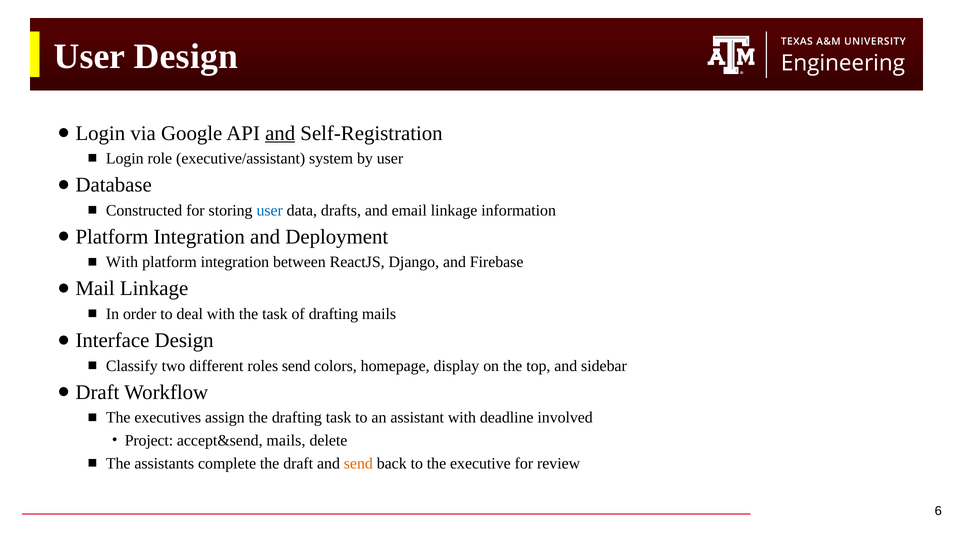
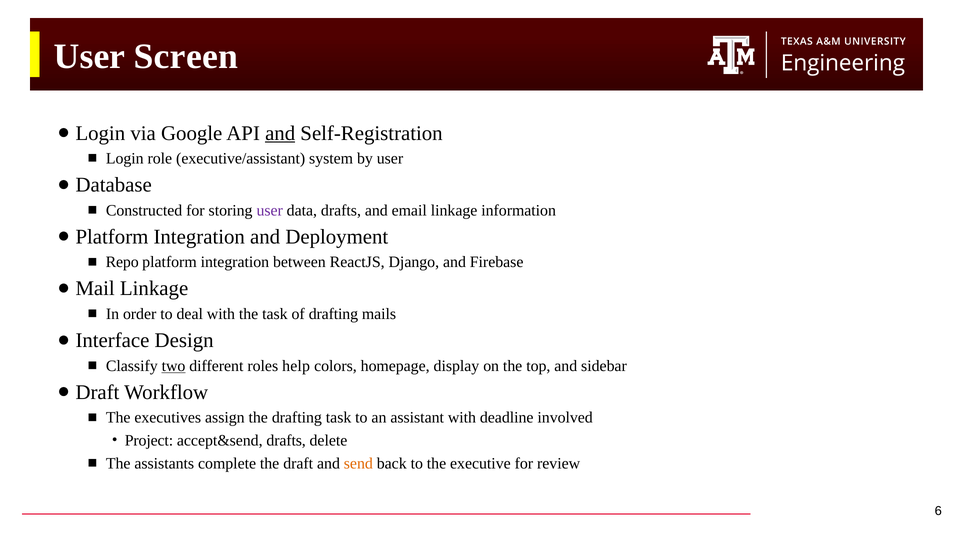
User Design: Design -> Screen (186, 56)
user colour: blue -> purple (270, 210)
With: With -> Repo (122, 262)
two underline: none -> present (174, 366)
roles send: send -> help (296, 366)
accept&send mails: mails -> drafts (286, 441)
